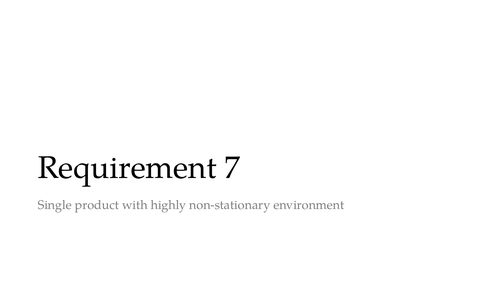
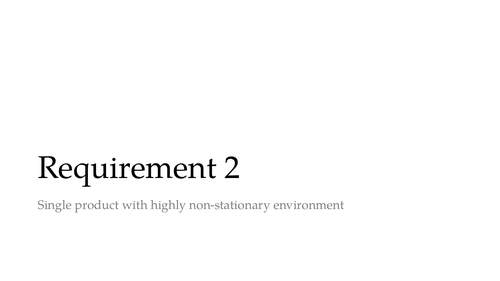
7: 7 -> 2 (232, 168)
